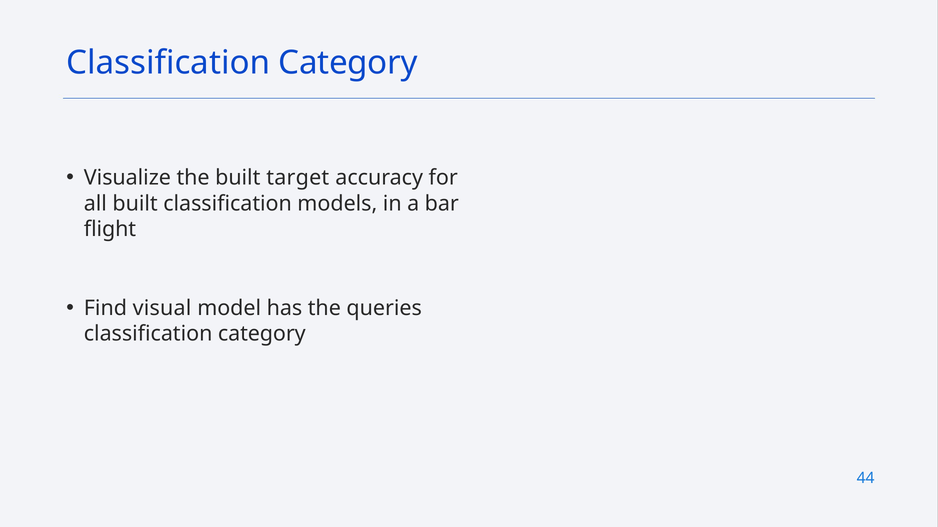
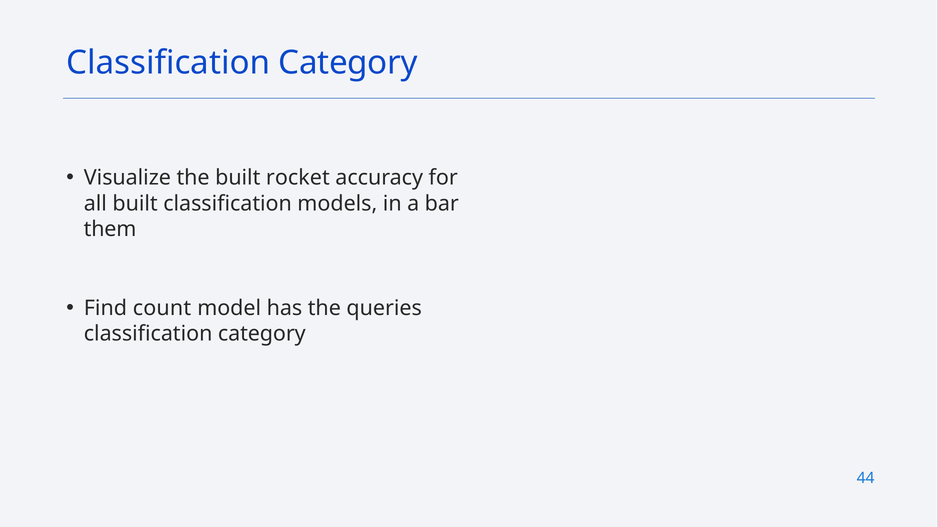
target: target -> rocket (298, 178)
flight: flight -> them (110, 230)
visual: visual -> count (162, 308)
